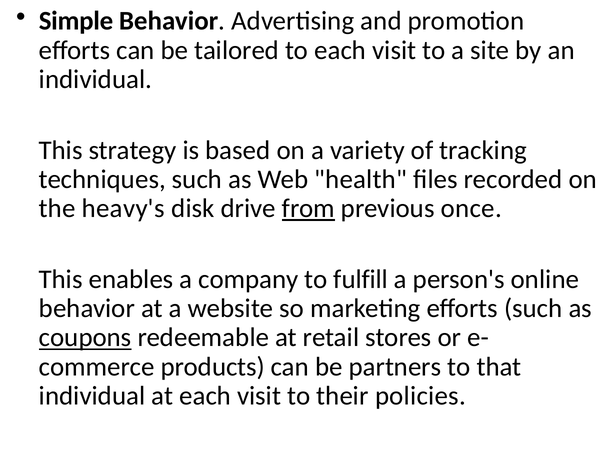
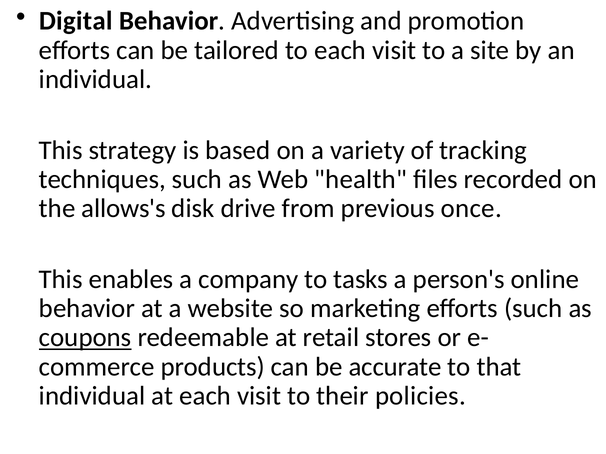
Simple: Simple -> Digital (76, 21)
heavy's: heavy's -> allows's (124, 209)
from underline: present -> none (308, 209)
fulfill: fulfill -> tasks (361, 280)
partners: partners -> accurate (395, 367)
